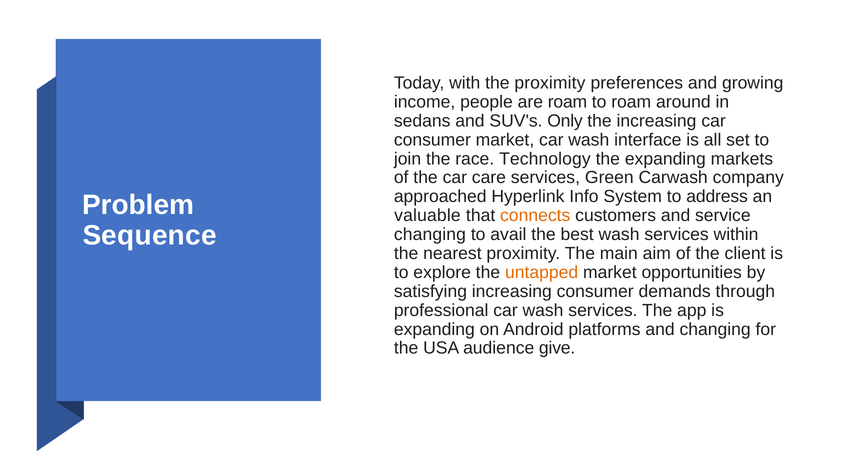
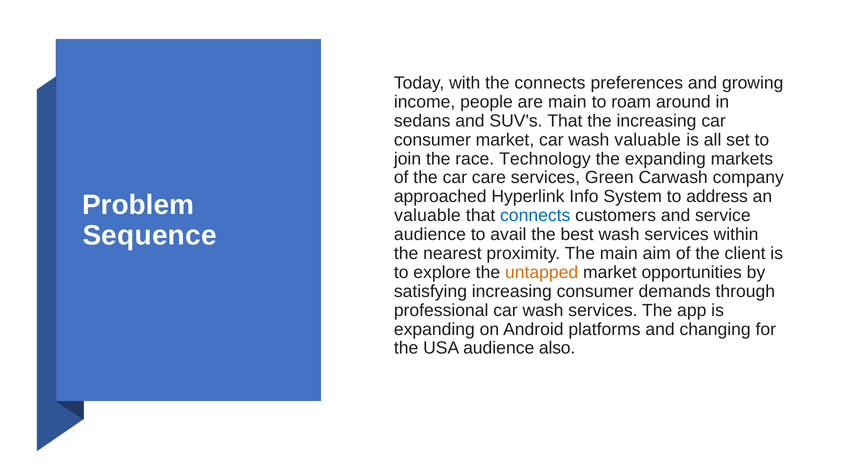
the proximity: proximity -> connects (550, 83)
are roam: roam -> main (567, 102)
SUV's Only: Only -> That (565, 121)
wash interface: interface -> valuable (648, 140)
connects colour: orange -> blue (535, 216)
changing: changing -> audience (430, 235)
give: give -> also (557, 348)
